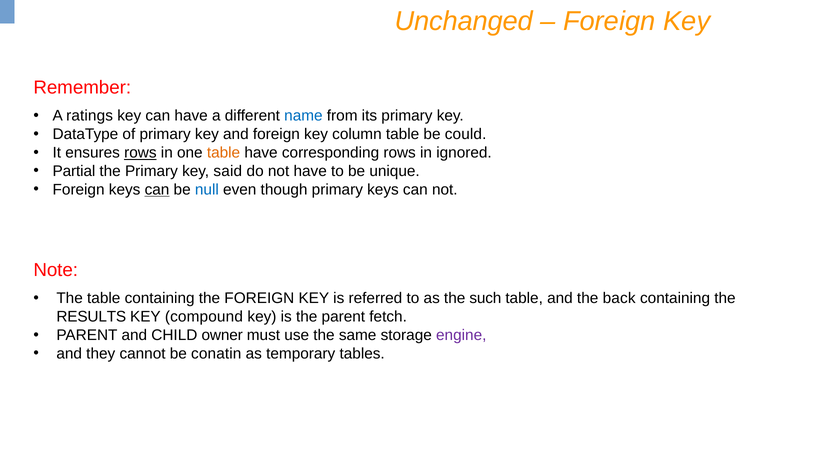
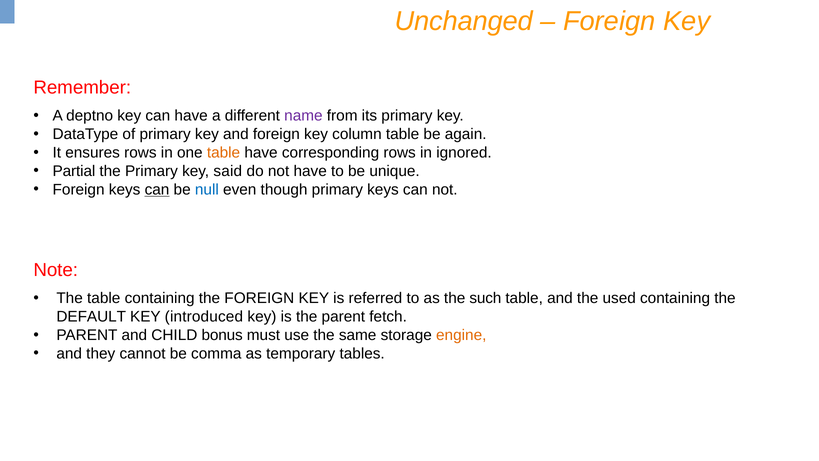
ratings: ratings -> deptno (90, 116)
name colour: blue -> purple (303, 116)
could: could -> again (466, 134)
rows underline: present -> none (140, 153)
back: back -> used (619, 298)
RESULTS: RESULTS -> DEFAULT (91, 317)
compound: compound -> introduced (204, 317)
owner: owner -> bonus (222, 335)
engine colour: purple -> orange (461, 335)
conatin: conatin -> comma (216, 353)
